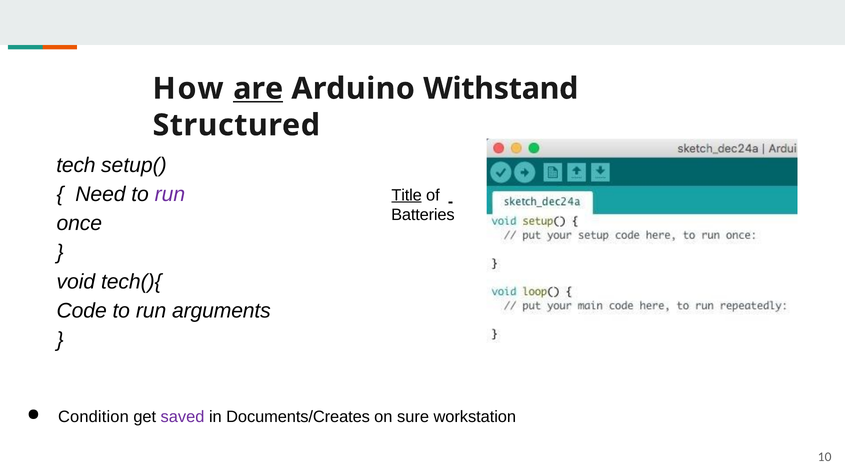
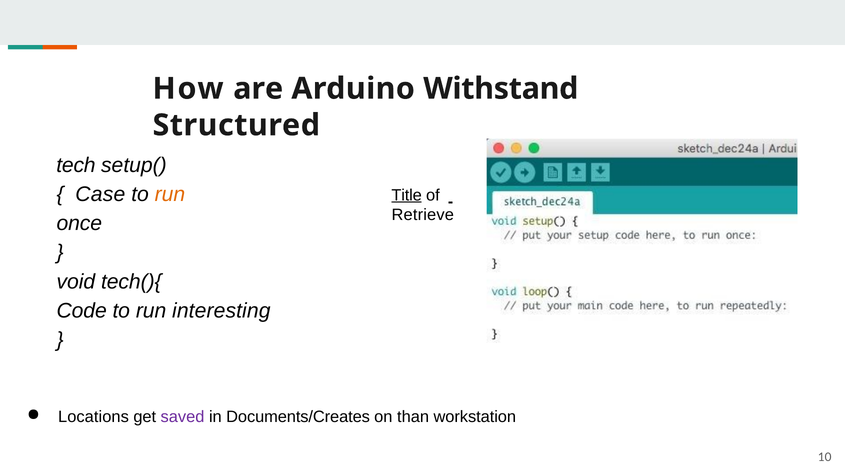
are underline: present -> none (258, 89)
Need: Need -> Case (100, 194)
run colour: purple -> orange (170, 194)
Batteries: Batteries -> Retrieve (423, 215)
arguments: arguments -> interesting (221, 311)
Condition: Condition -> Locations (93, 417)
sure: sure -> than (413, 417)
